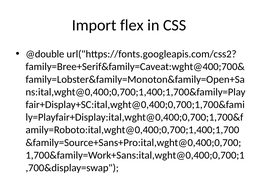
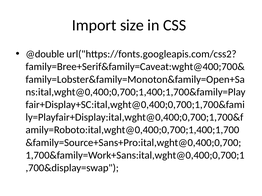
flex: flex -> size (132, 25)
